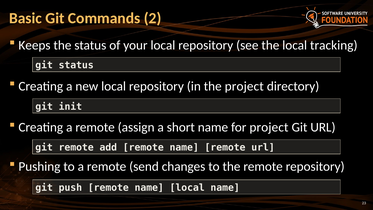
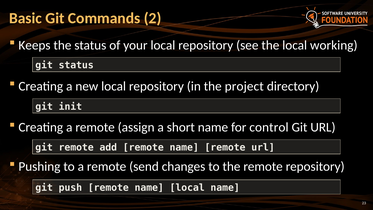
tracking: tracking -> working (334, 45)
for project: project -> control (269, 127)
